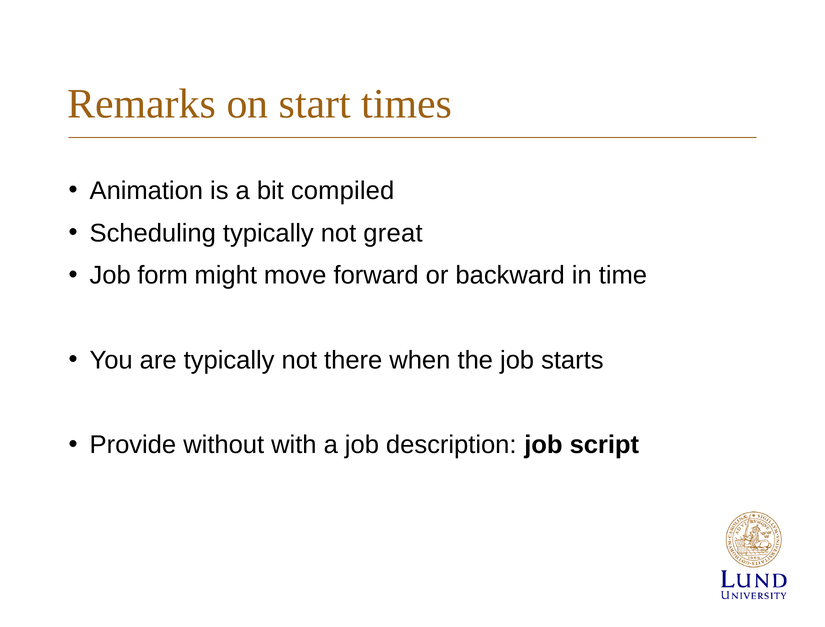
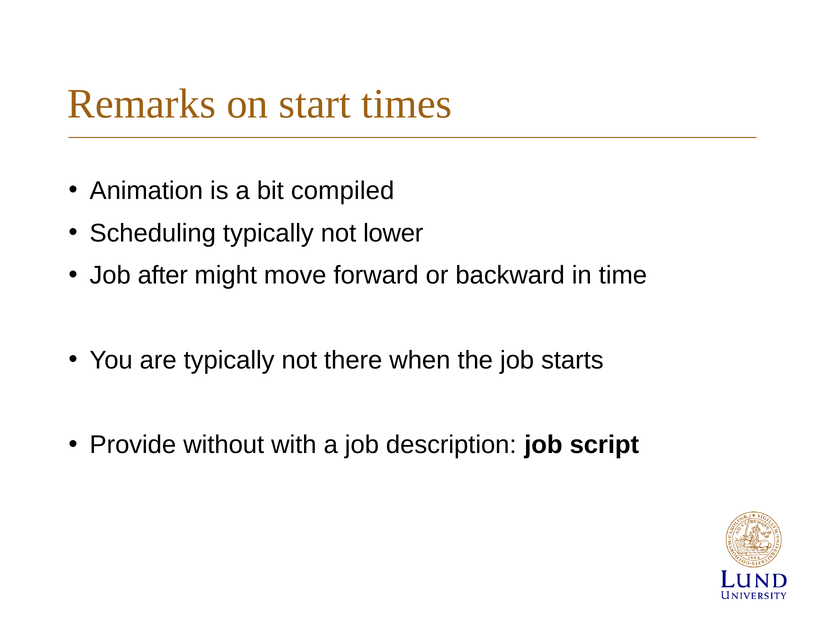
great: great -> lower (393, 233)
form: form -> after (163, 275)
